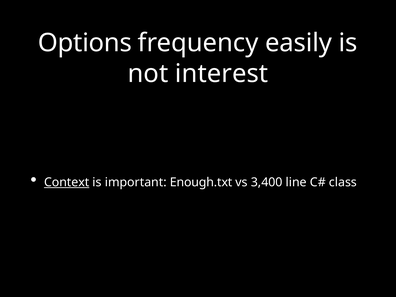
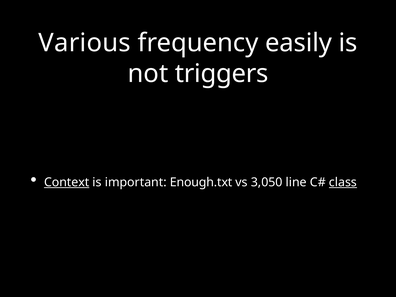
Options: Options -> Various (85, 43)
interest: interest -> triggers (222, 74)
3,400: 3,400 -> 3,050 (267, 182)
class underline: none -> present (343, 182)
